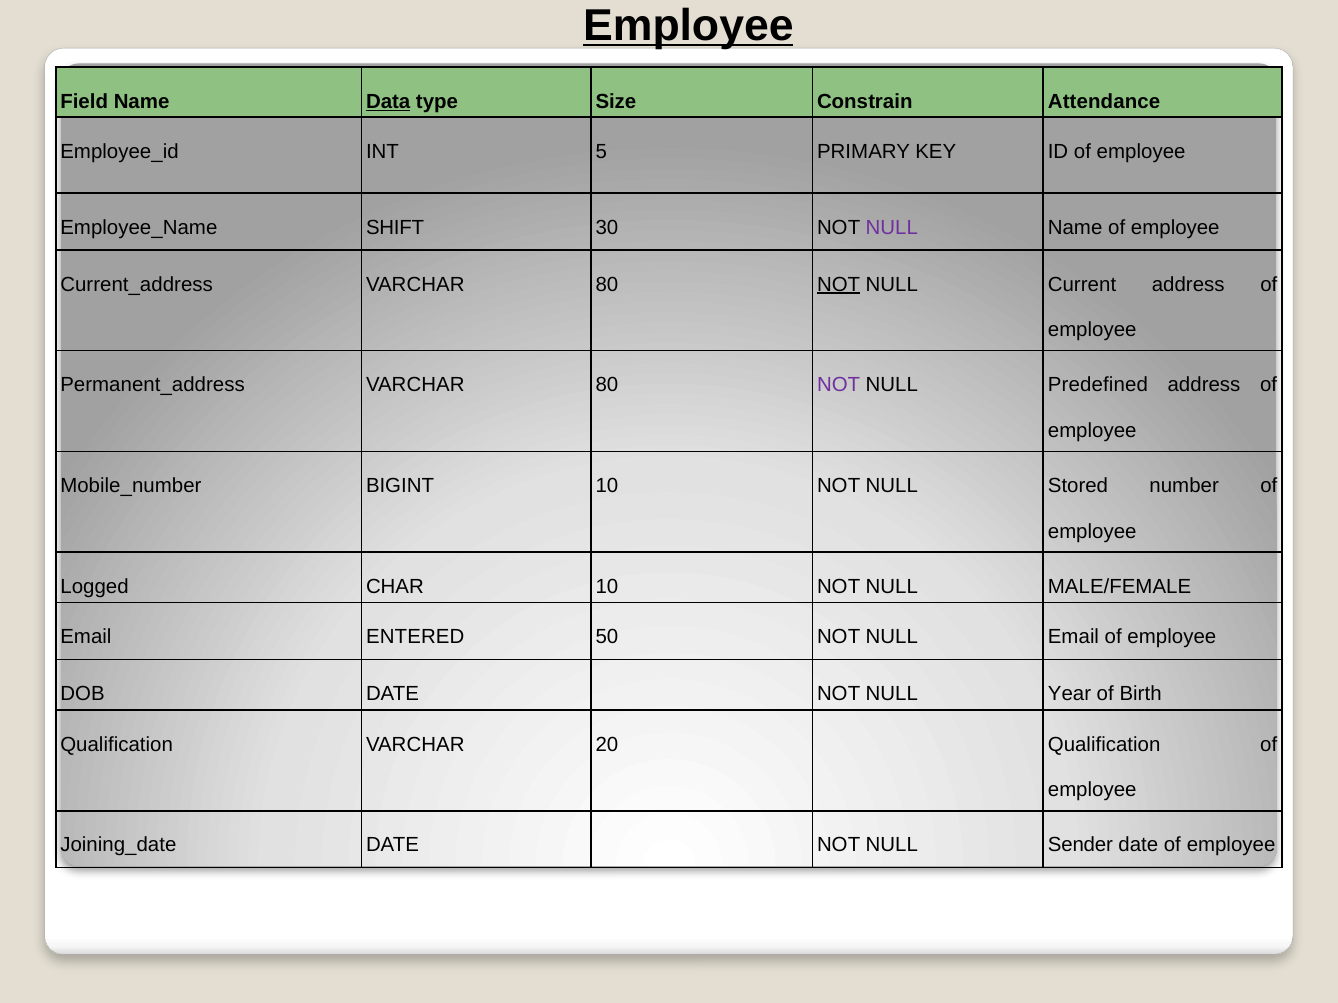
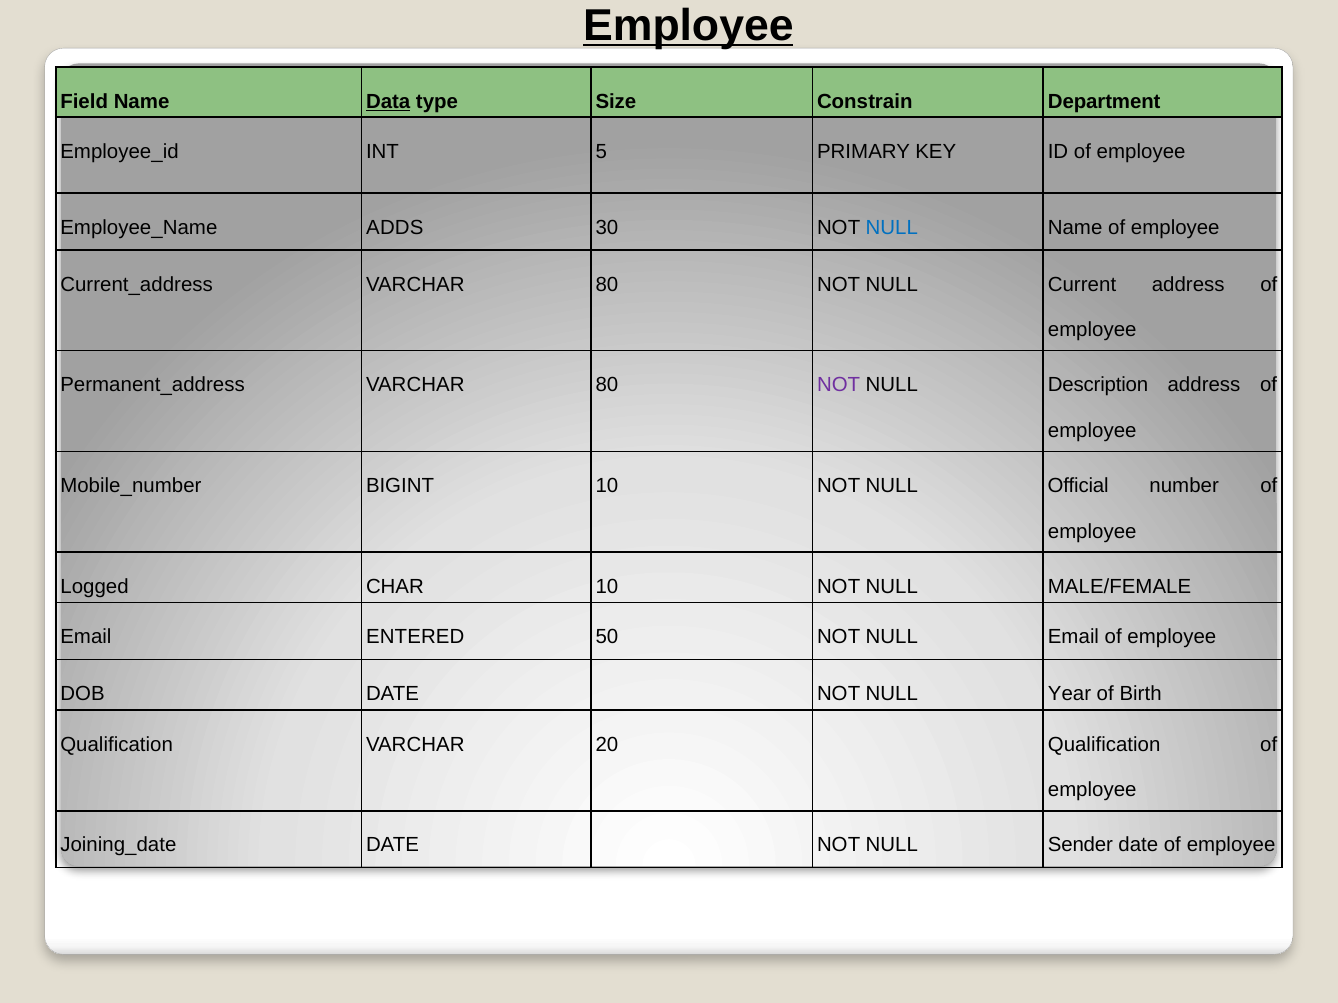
Attendance: Attendance -> Department (1104, 101)
SHIFT: SHIFT -> ADDS (395, 227)
NULL colour: purple -> blue (892, 227)
NOT underline: present -> none (839, 284)
Predefined: Predefined -> Description (1098, 385)
Stored: Stored -> Official (1078, 486)
